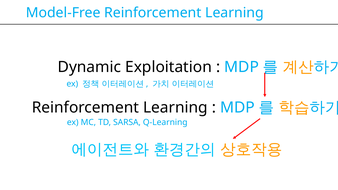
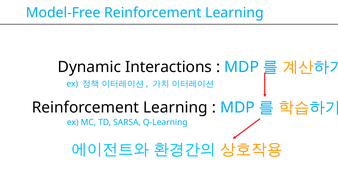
Exploitation: Exploitation -> Interactions (169, 67)
